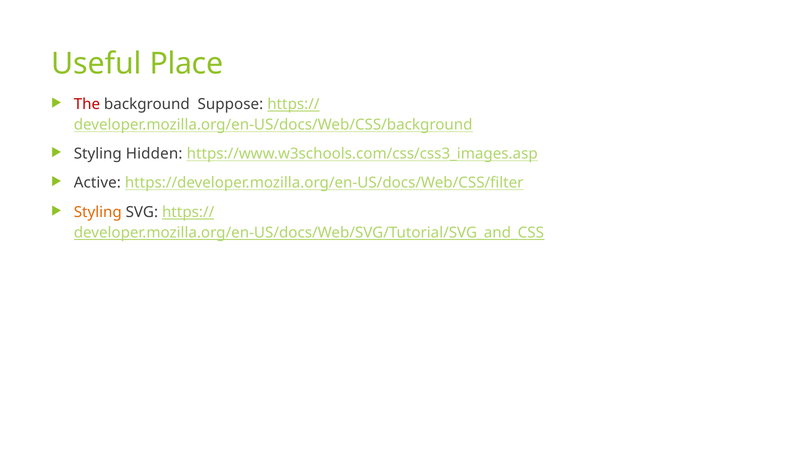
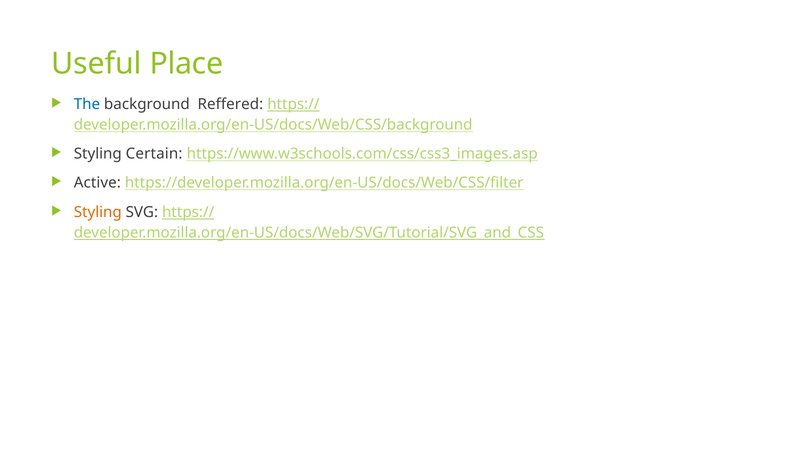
The colour: red -> blue (87, 104)
Suppose: Suppose -> Reffered (230, 104)
Hidden: Hidden -> Certain (154, 154)
